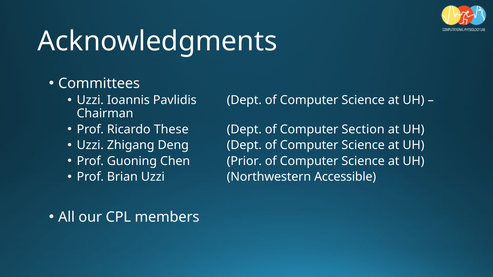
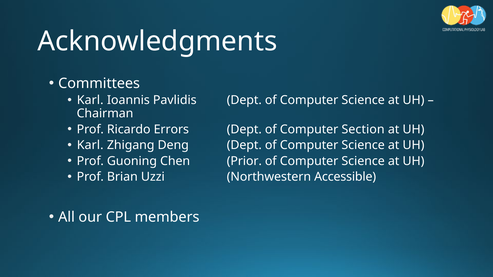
Uzzi: Uzzi -> Karl (90, 100)
These: These -> Errors (171, 130)
Uzzi: Uzzi -> Karl (90, 145)
